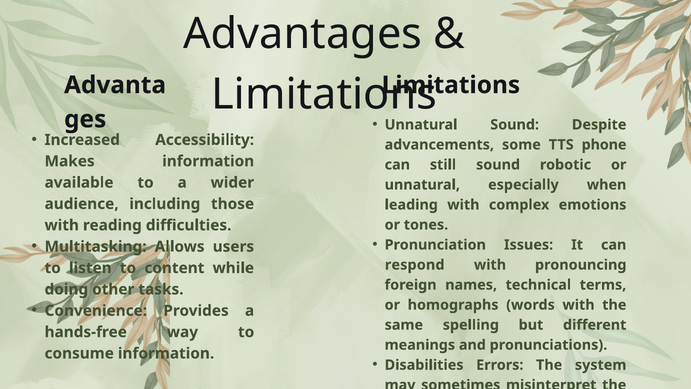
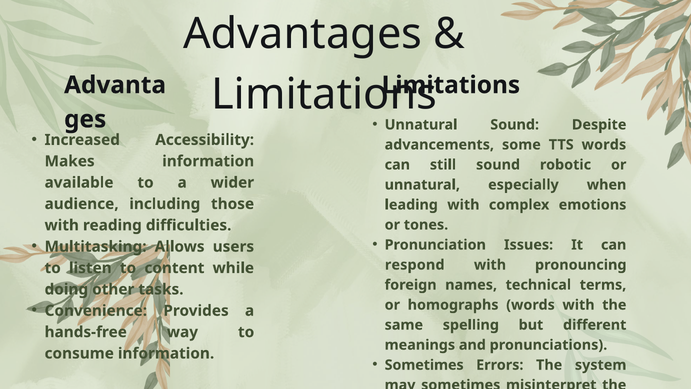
TTS phone: phone -> words (604, 145)
Disabilities: Disabilities -> Sometimes (424, 365)
